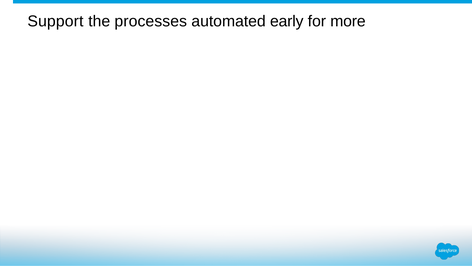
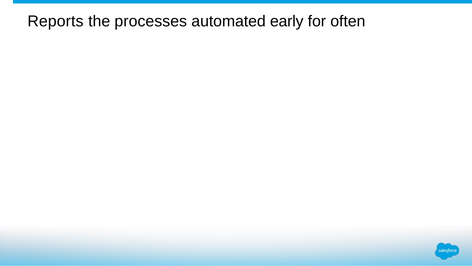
Support: Support -> Reports (55, 21)
more: more -> often (348, 21)
